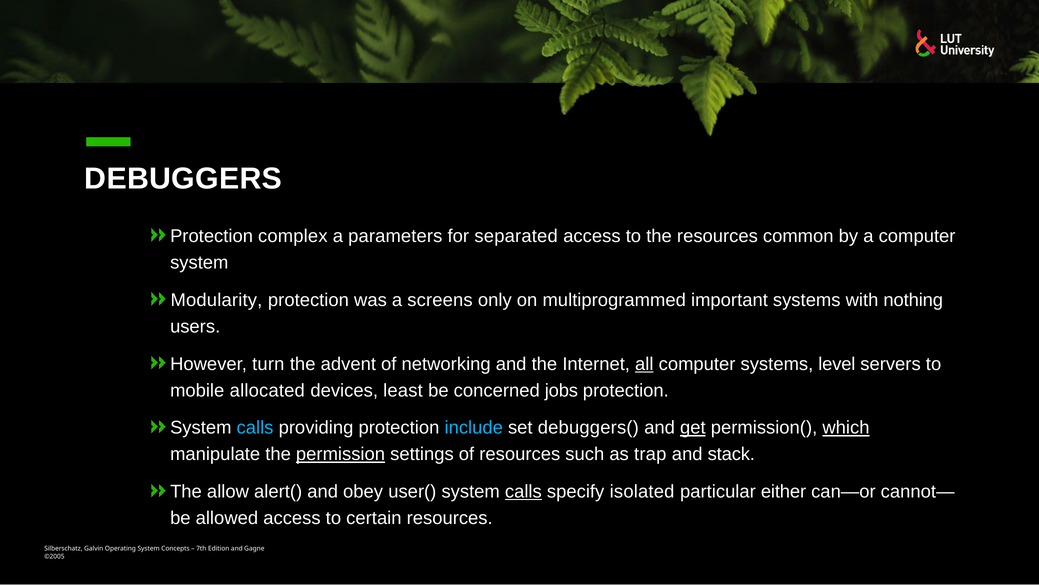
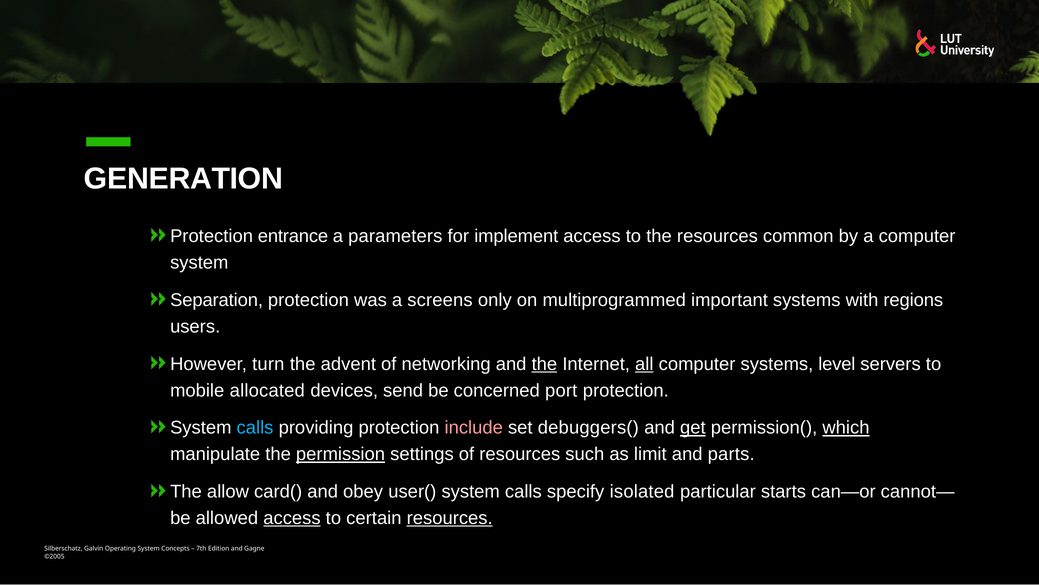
DEBUGGERS: DEBUGGERS -> GENERATION (184, 179)
complex: complex -> entrance (293, 236)
separated: separated -> implement (516, 236)
Modularity: Modularity -> Separation (217, 300)
nothing: nothing -> regions (913, 300)
the underline: none -> present (544, 364)
least: least -> send (403, 390)
jobs: jobs -> port (561, 390)
include colour: light blue -> pink (474, 427)
trap: trap -> limit (650, 454)
stack: stack -> parts (731, 454)
alert(: alert( -> card( (278, 491)
calls underline: present -> none (523, 491)
either: either -> starts (783, 491)
access underline: none -> present (292, 518)
resources underline: none -> present (450, 518)
